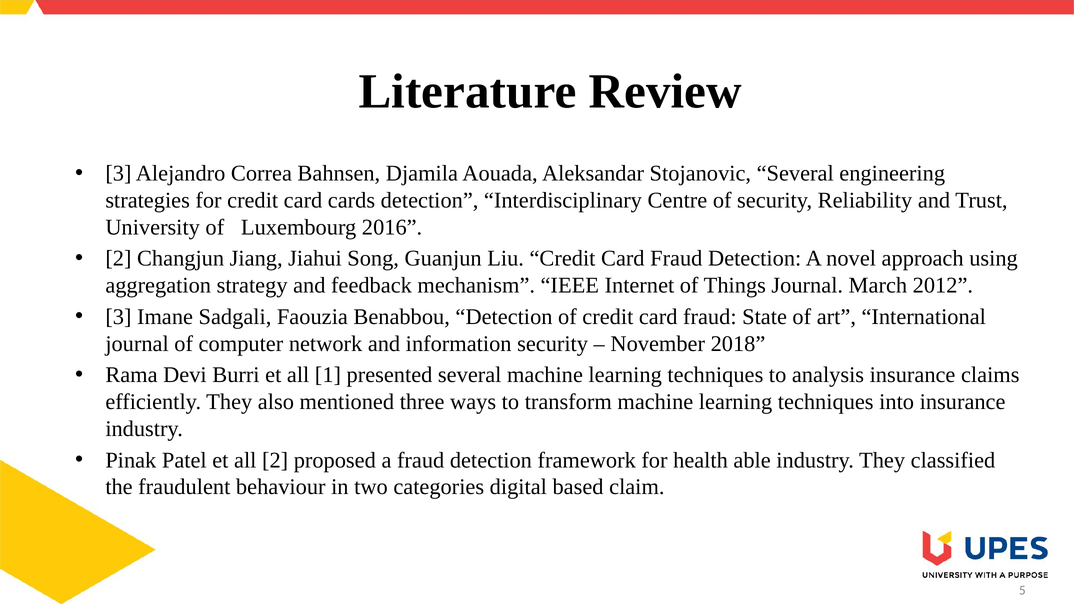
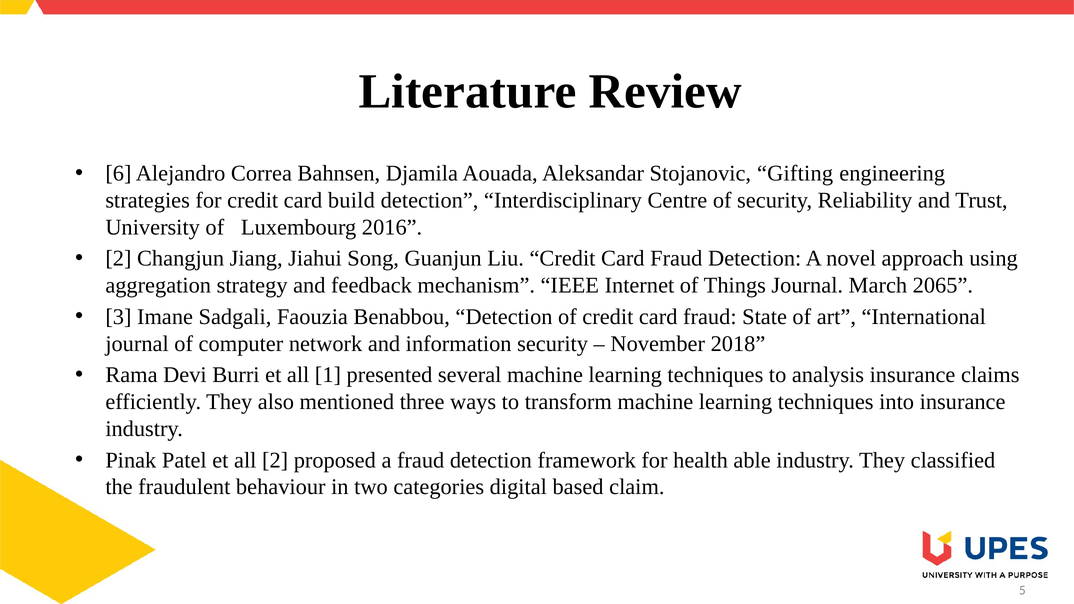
3: 3 -> 6 (118, 173)
Stojanovic Several: Several -> Gifting (795, 173)
cards: cards -> build (351, 200)
2012: 2012 -> 2065 (943, 285)
